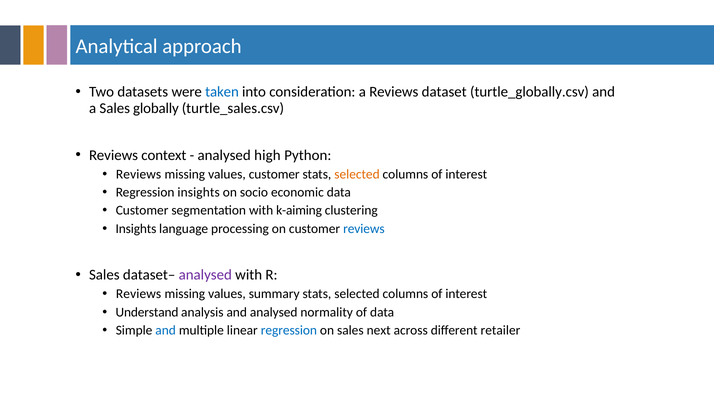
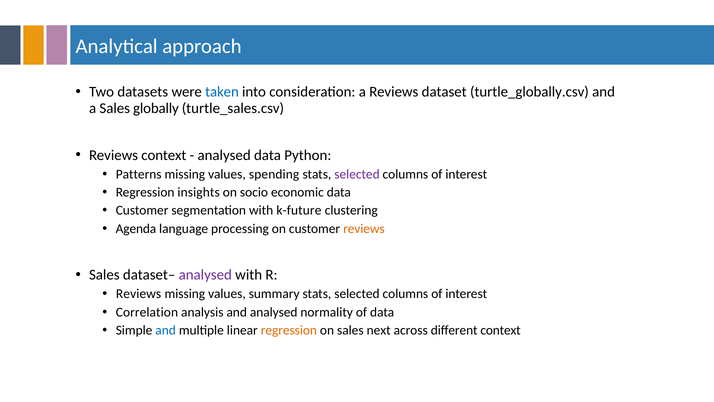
analysed high: high -> data (268, 155)
Reviews: Reviews -> Patterns (139, 174)
values customer: customer -> spending (274, 174)
selected colour: orange -> purple (357, 174)
k-aiming: k-aiming -> k-future (299, 210)
Insights: Insights -> Agenda (136, 229)
reviews colour: blue -> orange (364, 229)
Understand: Understand -> Correlation (147, 312)
regression colour: blue -> orange (289, 330)
different retailer: retailer -> context (501, 330)
